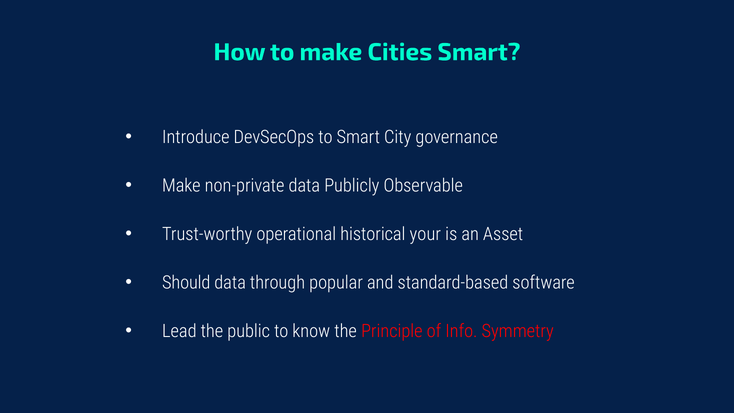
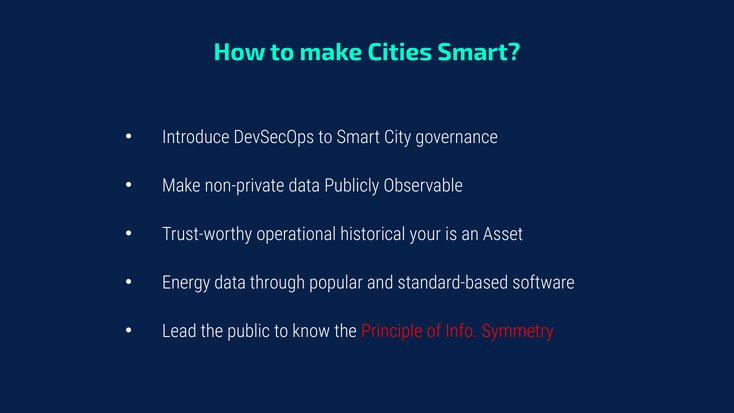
Should: Should -> Energy (186, 283)
